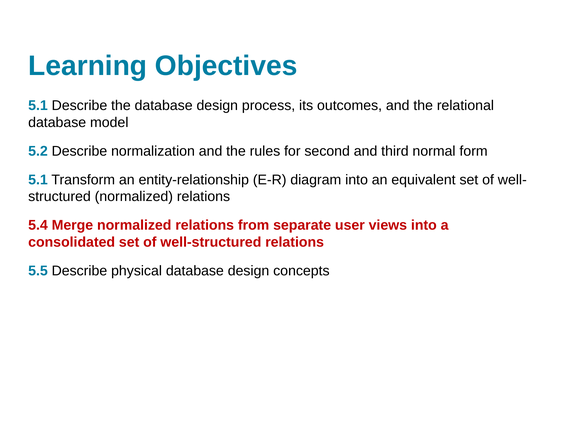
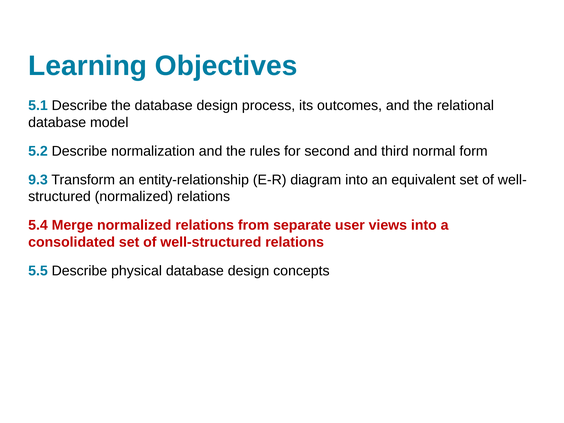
5.1: 5.1 -> 9.3 (38, 180)
